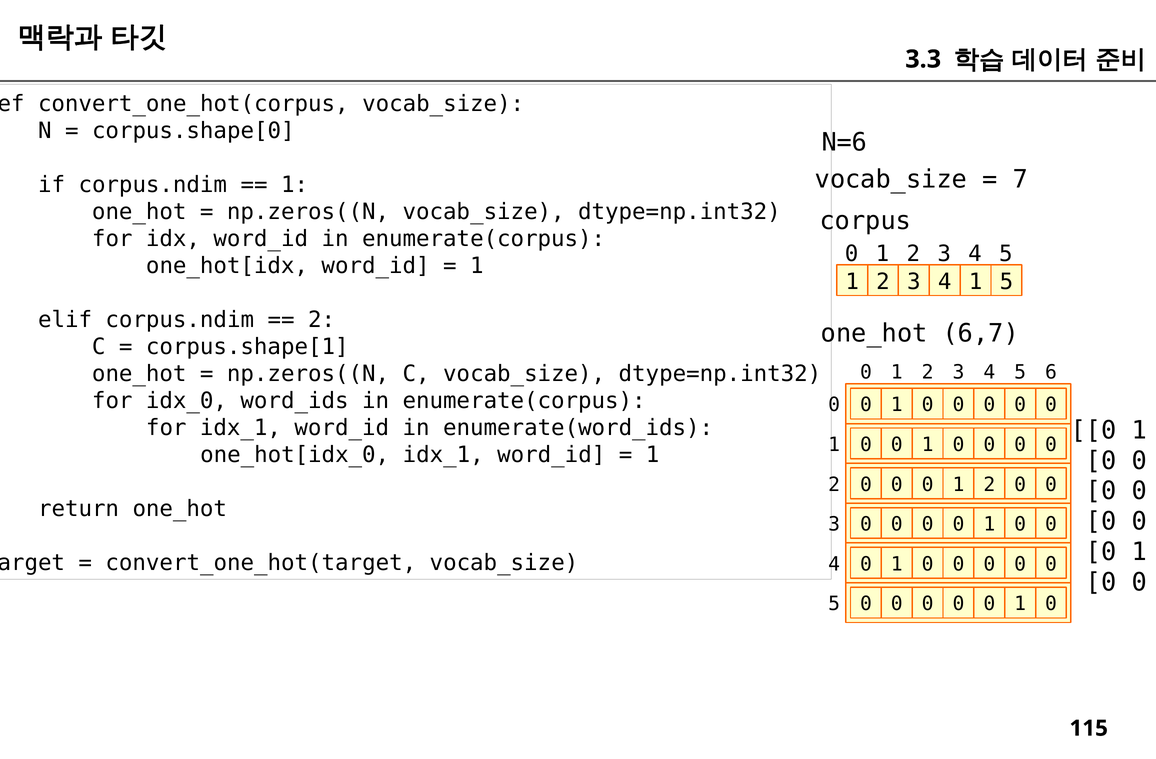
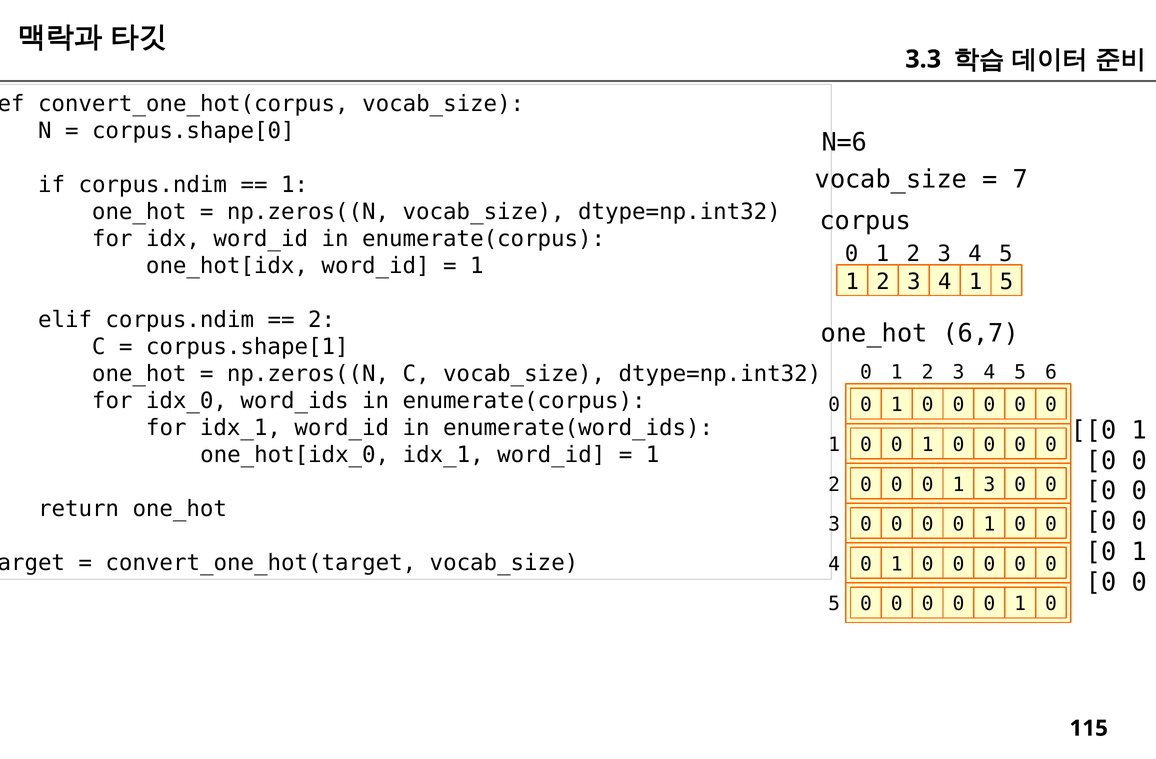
0 0 1 2: 2 -> 3 (989, 485)
